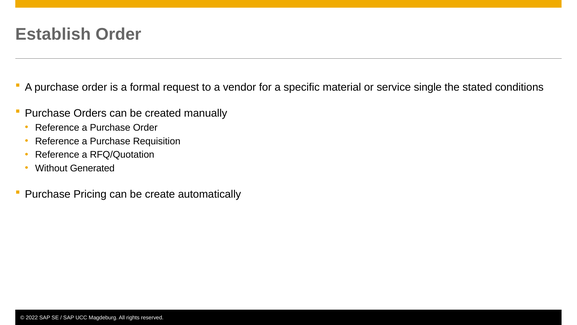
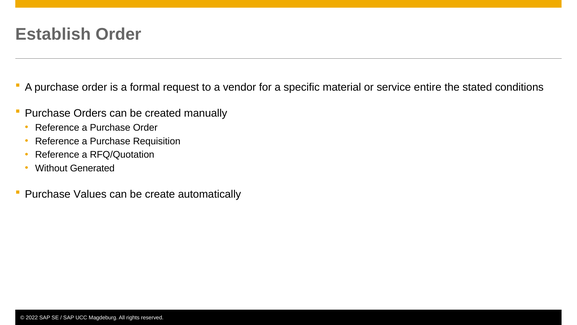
single: single -> entire (428, 87)
Pricing: Pricing -> Values (90, 194)
